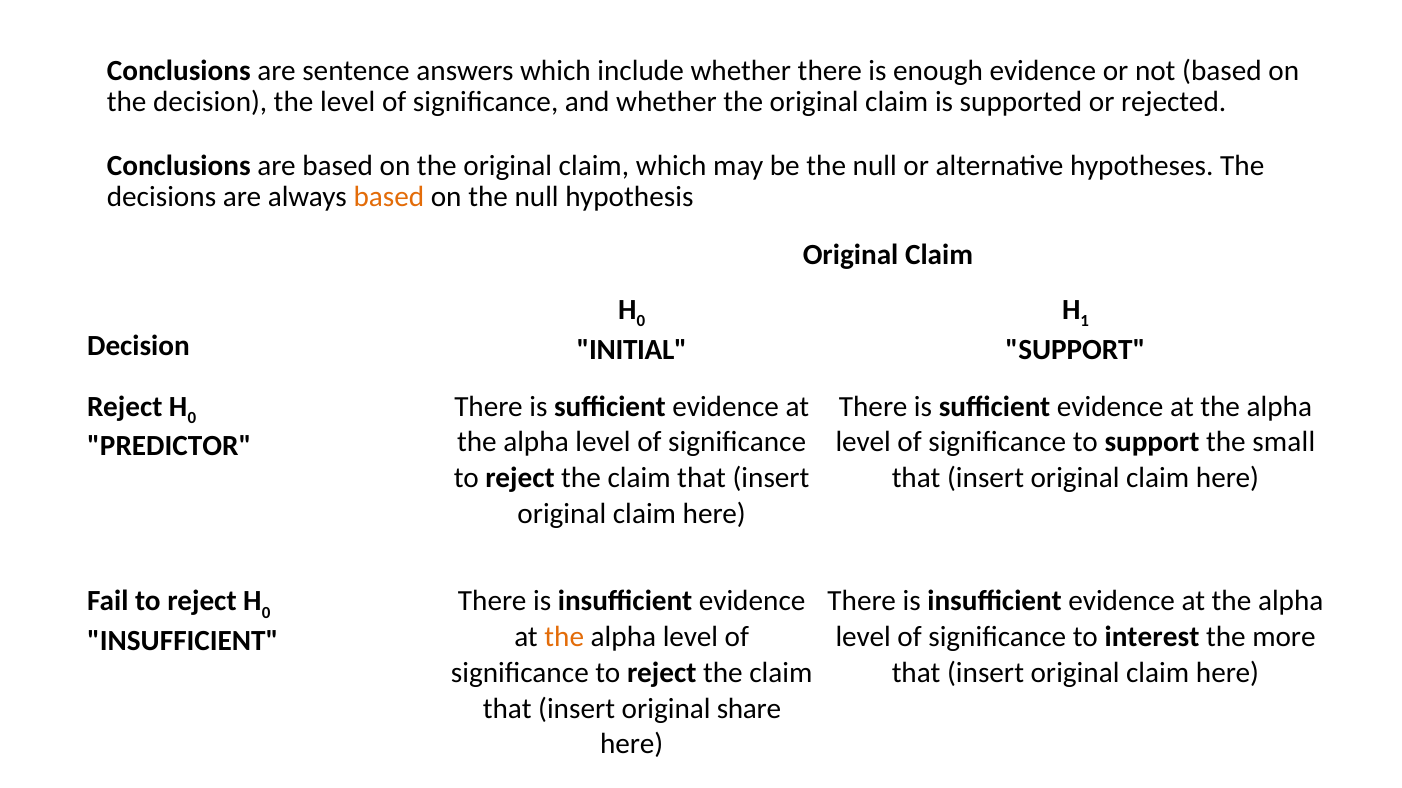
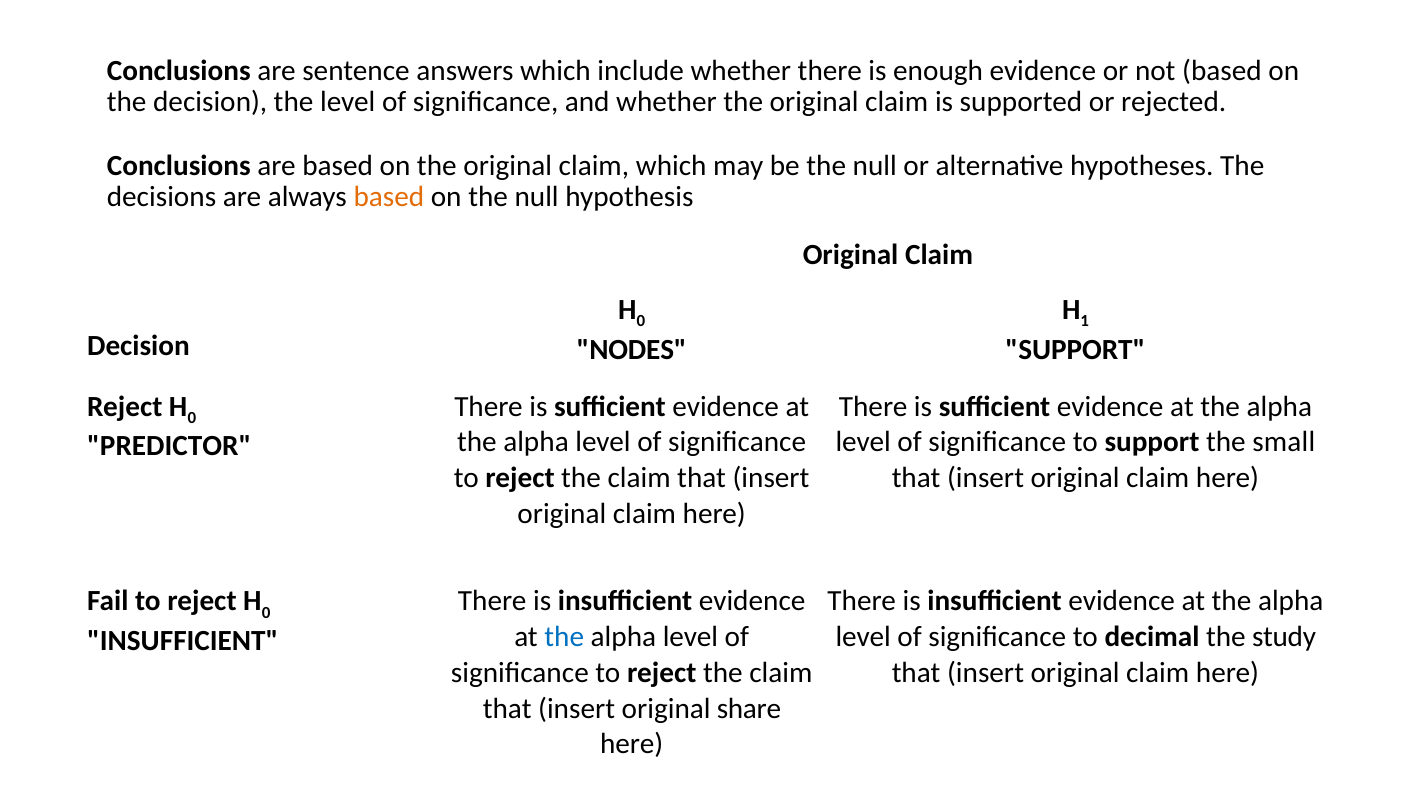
INITIAL: INITIAL -> NODES (632, 350)
the colour: orange -> blue (564, 637)
interest: interest -> decimal (1152, 637)
more: more -> study (1284, 637)
